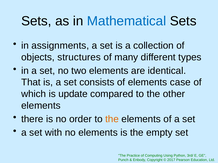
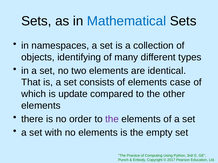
assignments: assignments -> namespaces (60, 46)
structures: structures -> identifying (79, 57)
the colour: orange -> purple (112, 119)
